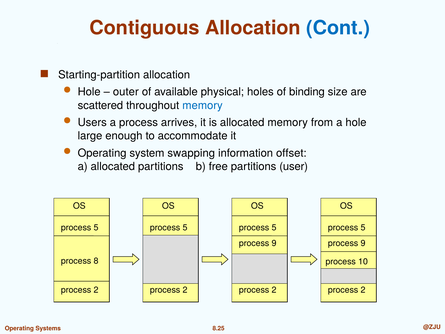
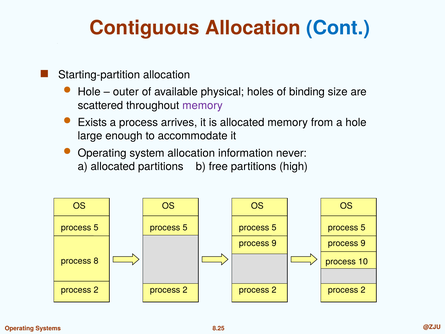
memory colour: blue -> purple (203, 105)
Users: Users -> Exists (92, 122)
system swapping: swapping -> allocation (191, 153)
offset: offset -> never (291, 153)
user: user -> high (294, 166)
